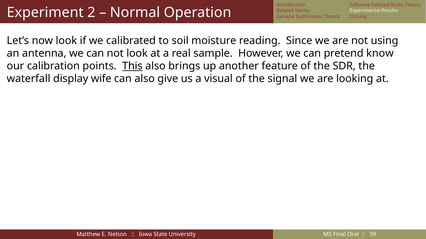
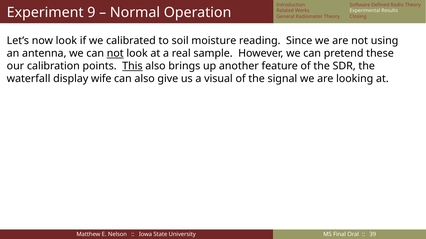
2: 2 -> 9 (91, 13)
not underline: none -> present (115, 53)
know: know -> these (380, 53)
